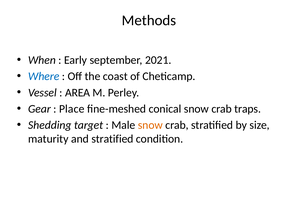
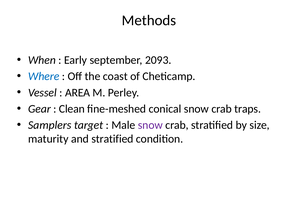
2021: 2021 -> 2093 (158, 60)
Place: Place -> Clean (72, 109)
Shedding: Shedding -> Samplers (50, 125)
snow colour: orange -> purple (150, 125)
